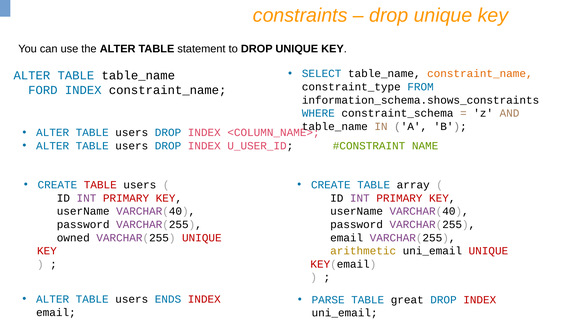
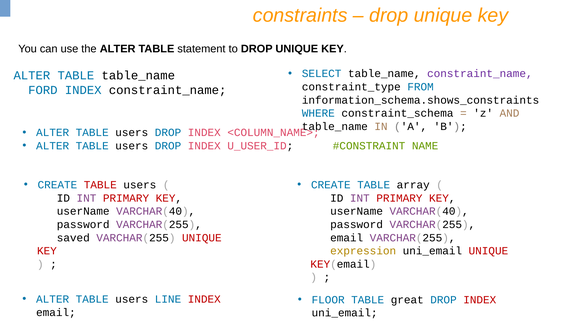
constraint_name colour: orange -> purple (480, 74)
owned: owned -> saved (73, 237)
arithmetic: arithmetic -> expression (363, 251)
ENDS: ENDS -> LINE (168, 299)
PARSE: PARSE -> FLOOR (328, 299)
